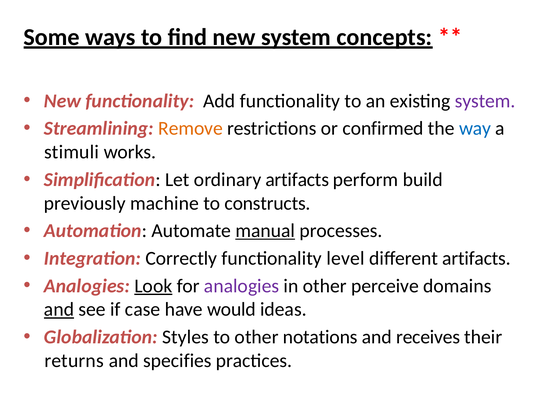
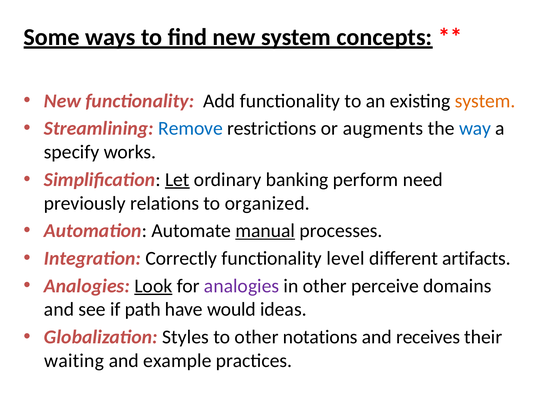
system colour: purple -> orange (485, 101)
Remove colour: orange -> blue (191, 128)
confirmed: confirmed -> augments (383, 128)
stimuli: stimuli -> specify (72, 152)
Let underline: none -> present (177, 180)
ordinary artifacts: artifacts -> banking (297, 180)
build: build -> need (423, 180)
machine: machine -> relations (165, 203)
constructs: constructs -> organized (267, 203)
and underline: present -> none (59, 309)
case: case -> path (143, 309)
returns: returns -> waiting (74, 361)
specifies: specifies -> example (177, 361)
